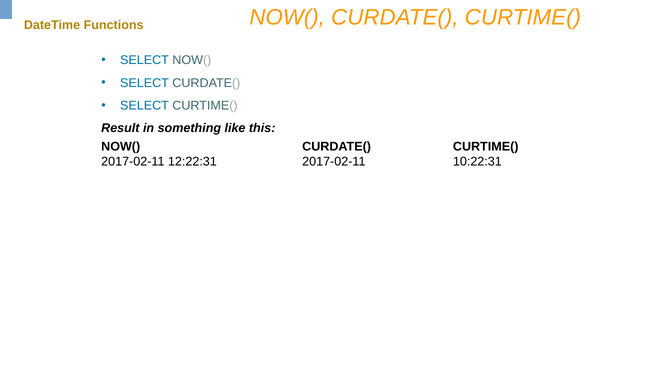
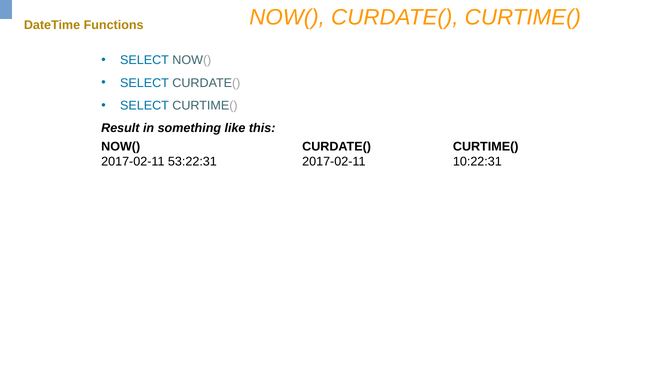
12:22:31: 12:22:31 -> 53:22:31 (192, 162)
